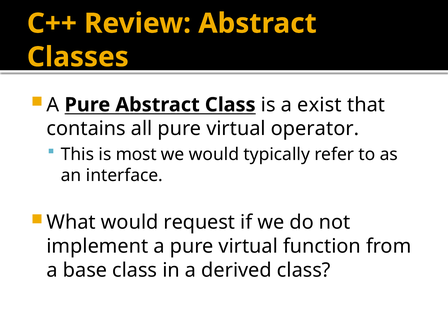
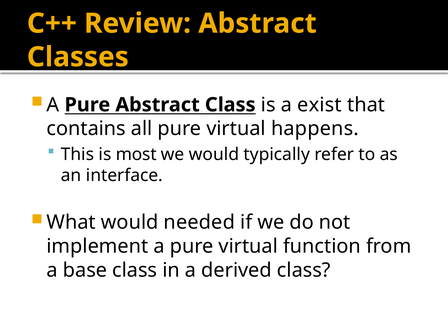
operator: operator -> happens (315, 129)
request: request -> needed (199, 222)
